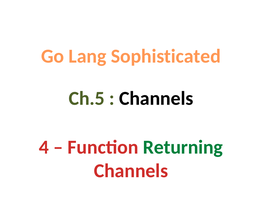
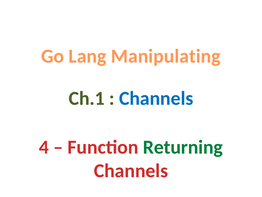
Sophisticated: Sophisticated -> Manipulating (166, 56)
Ch.5: Ch.5 -> Ch.1 (87, 98)
Channels colour: black -> blue (156, 98)
